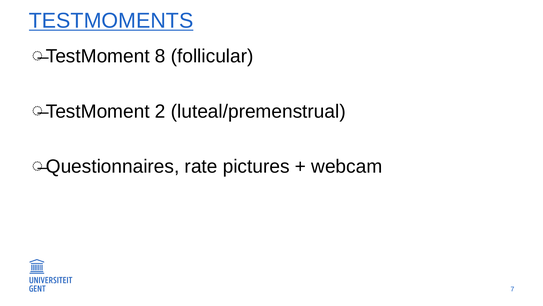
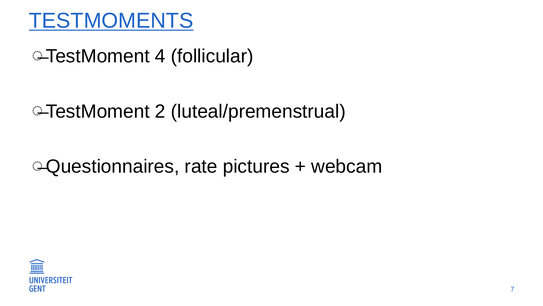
8: 8 -> 4 (160, 56)
